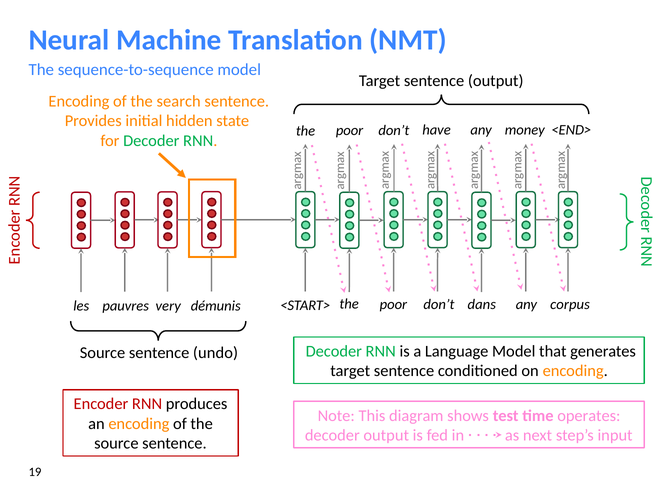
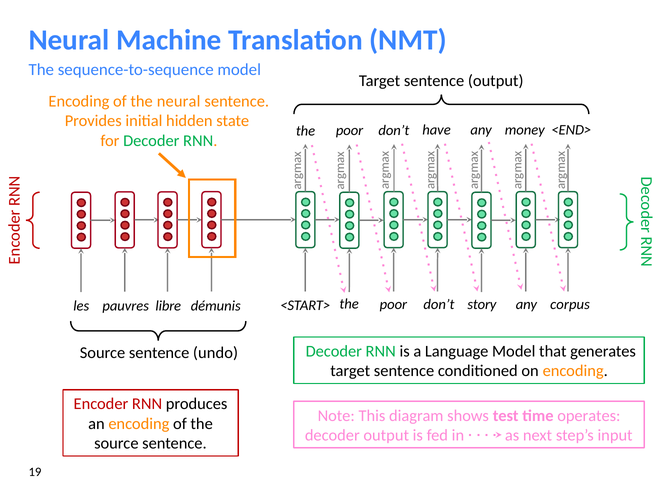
the search: search -> neural (179, 101)
dans: dans -> story (482, 305)
very: very -> libre (168, 306)
